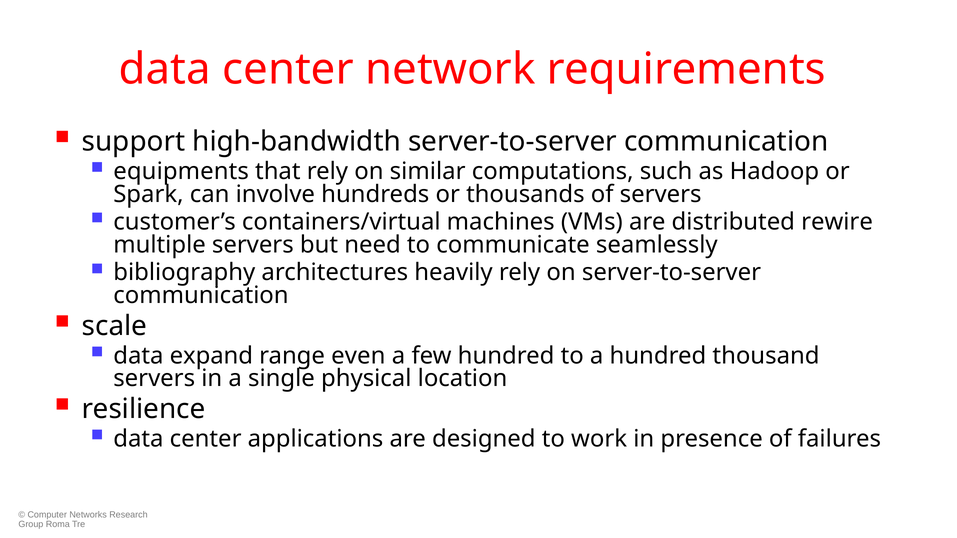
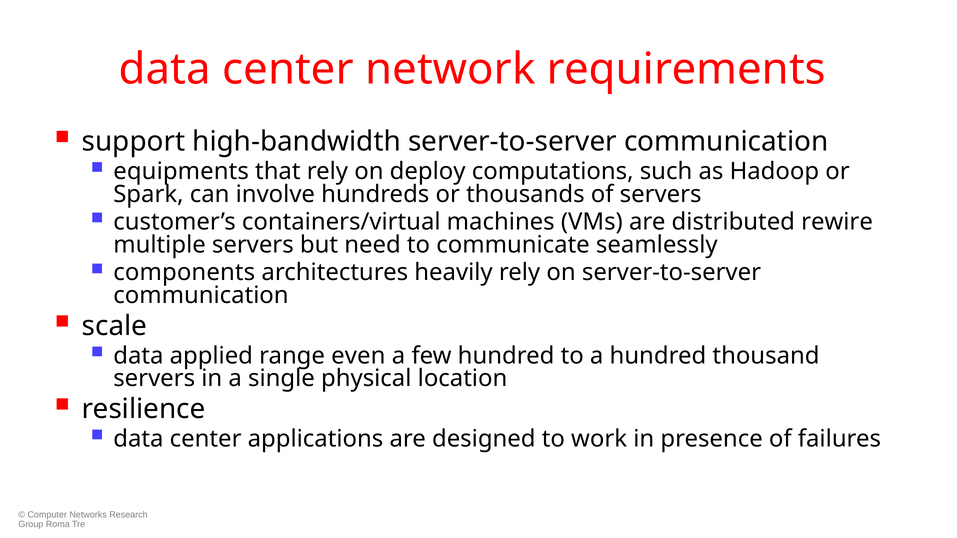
similar: similar -> deploy (428, 171)
bibliography: bibliography -> components (184, 273)
expand: expand -> applied (211, 356)
